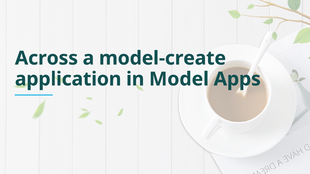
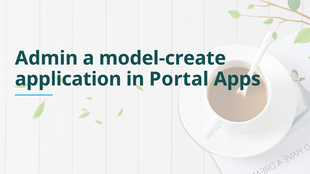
Across: Across -> Admin (46, 58)
Model: Model -> Portal (179, 79)
